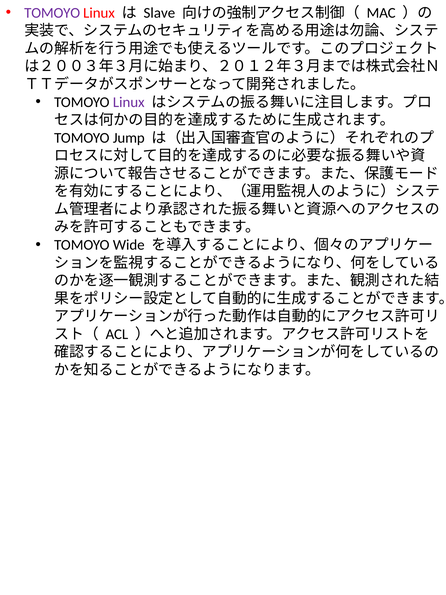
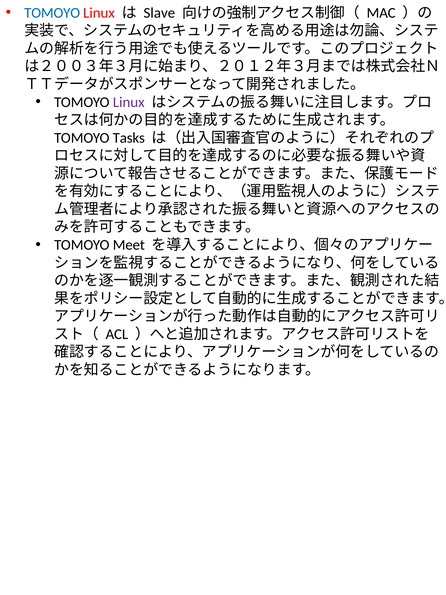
TOMOYO colour: purple -> blue (52, 13)
Jump: Jump -> Tasks (129, 138)
Wide: Wide -> Meet (129, 245)
